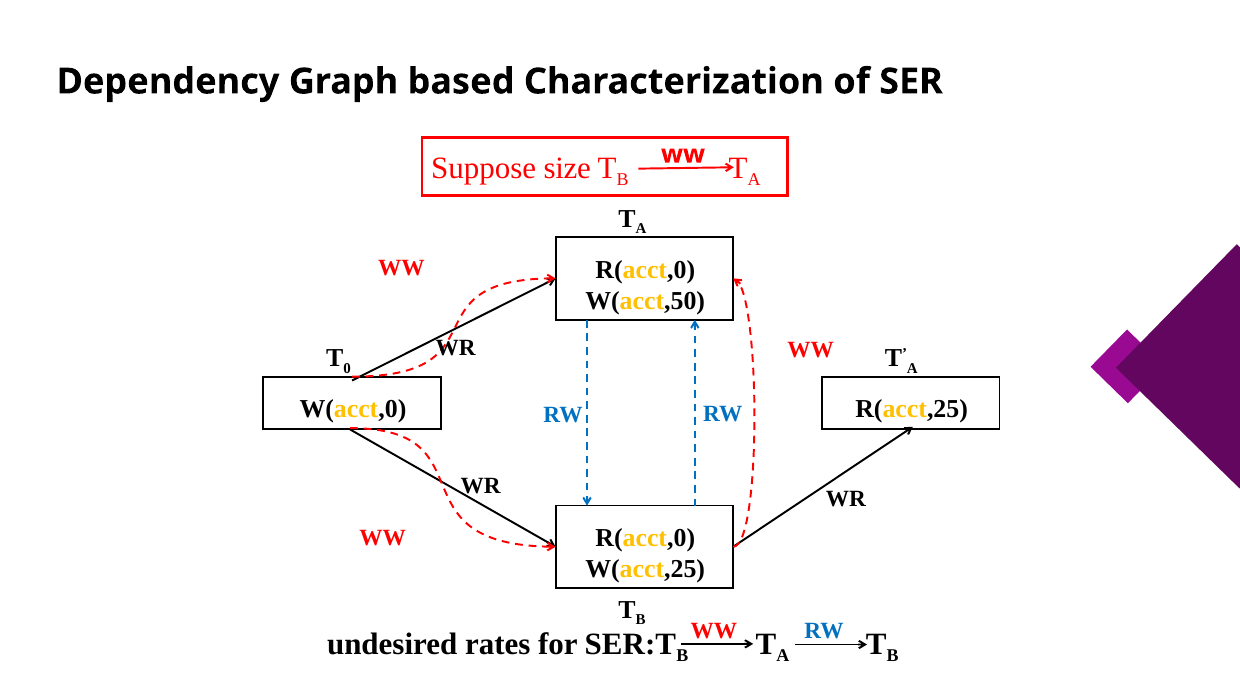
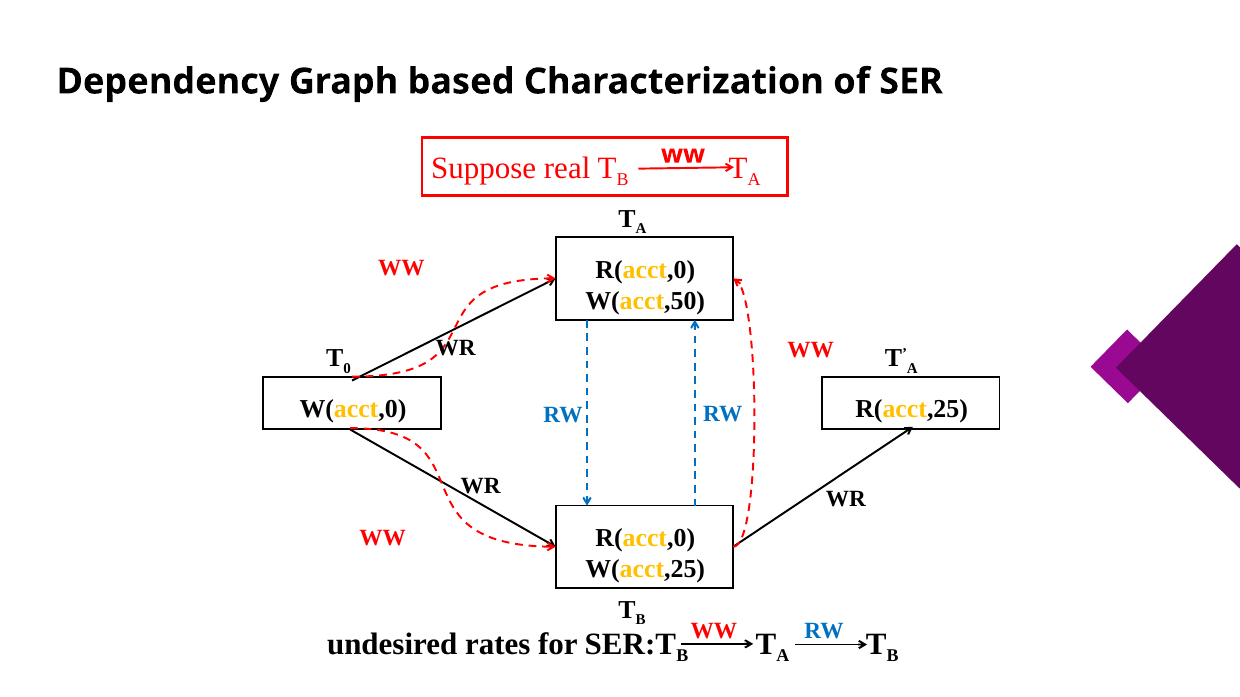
size: size -> real (567, 168)
